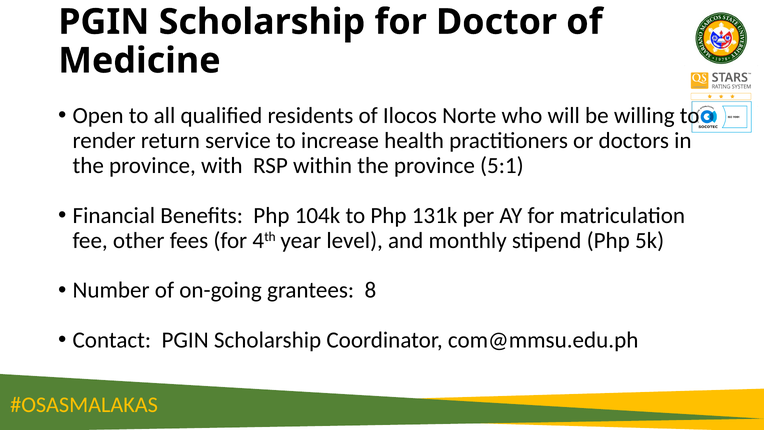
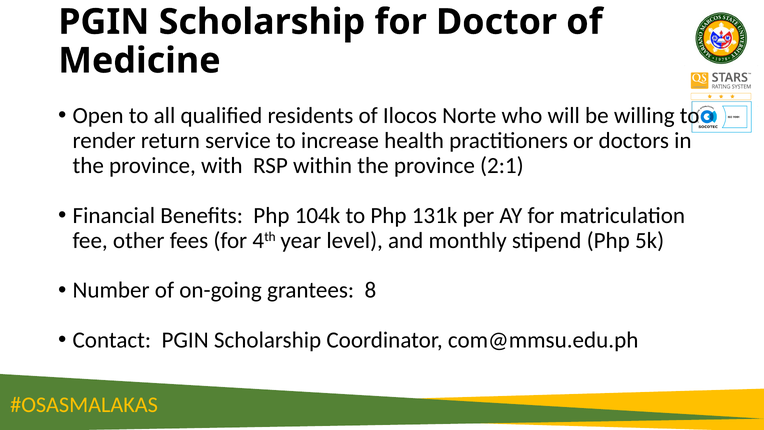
5:1: 5:1 -> 2:1 (502, 166)
